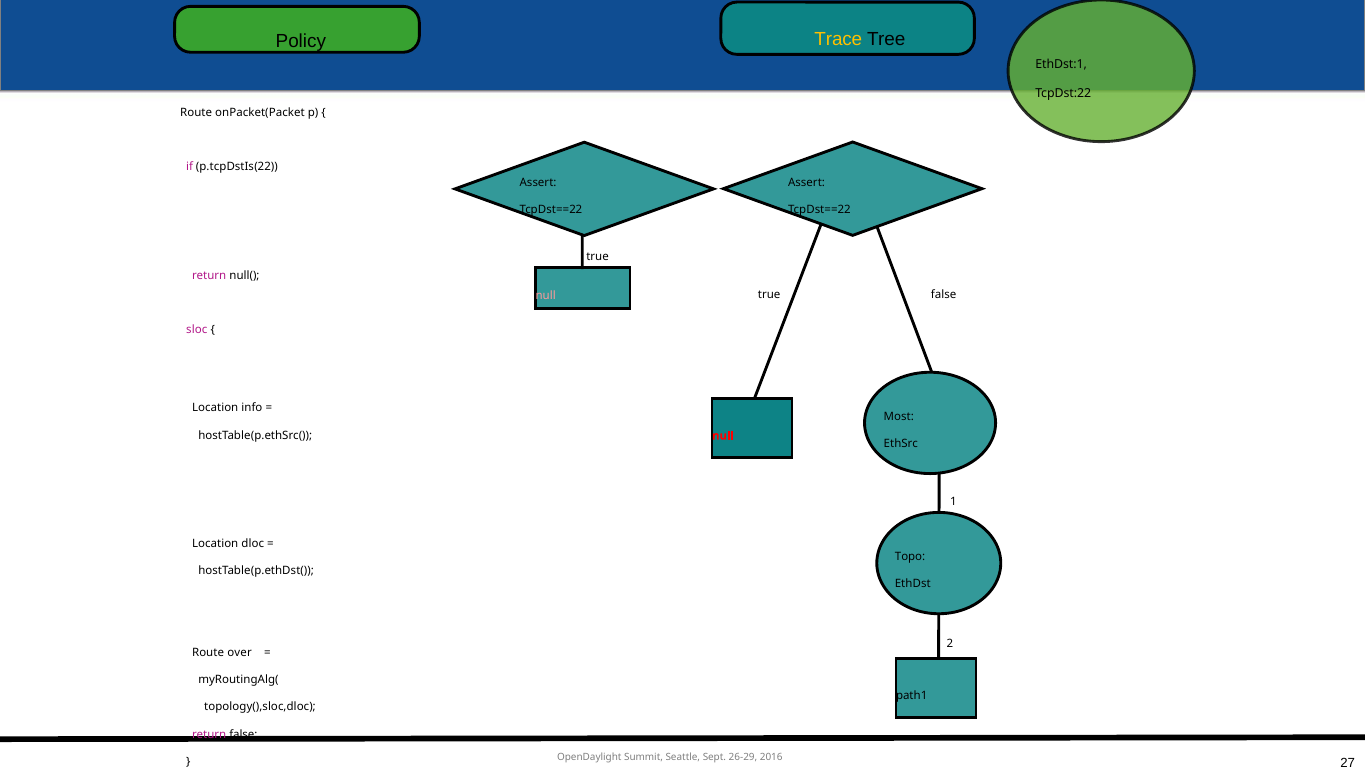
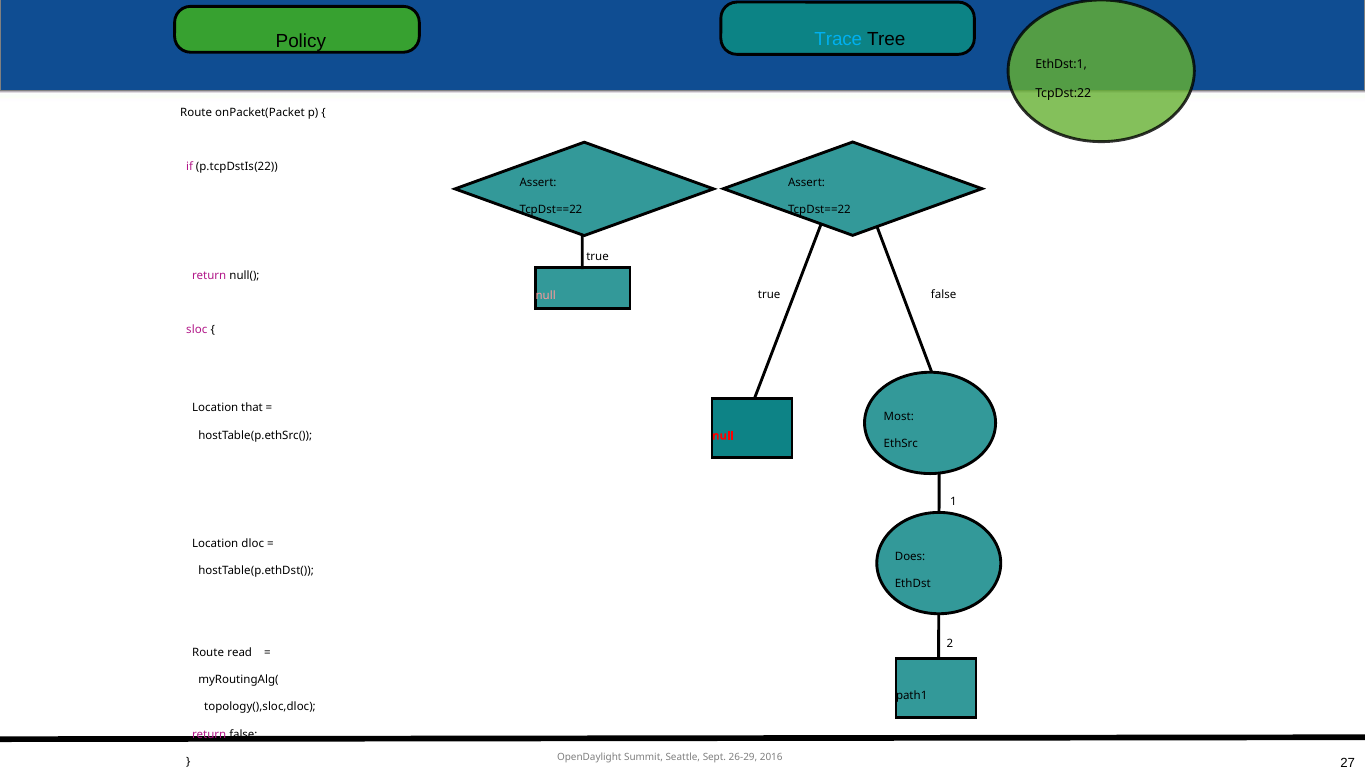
Trace colour: yellow -> light blue (838, 39)
info: info -> that (252, 408)
Topo: Topo -> Does (910, 557)
over: over -> read (240, 653)
